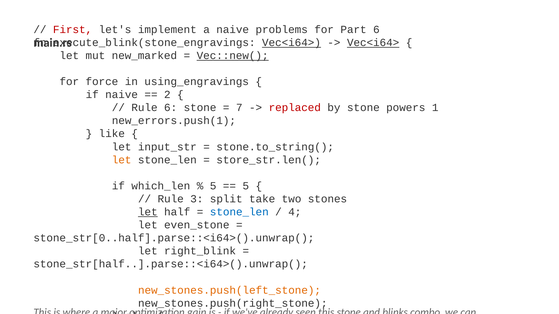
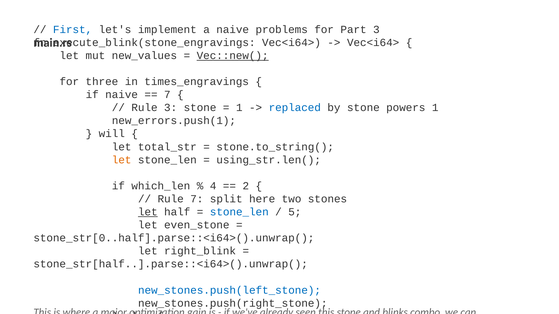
First colour: red -> blue (73, 30)
Part 6: 6 -> 3 (376, 30)
Vec<i64> underline: present -> none (291, 43)
Vec<i64> underline: present -> none (373, 43)
new_marked: new_marked -> new_values (144, 56)
force: force -> three (102, 82)
using_engravings: using_engravings -> times_engravings (197, 82)
2: 2 -> 7 (167, 95)
6: 6 -> 3 (171, 108)
7: 7 -> 1 (239, 108)
replaced colour: red -> blue (295, 108)
like: like -> will (112, 134)
input_str: input_str -> total_str (167, 147)
store_str.len(: store_str.len( -> using_str.len( (269, 160)
5: 5 -> 4 (213, 186)
5: 5 -> 2 (246, 186)
3: 3 -> 7 (197, 199)
take: take -> here (262, 199)
4: 4 -> 5 (295, 212)
new_stones.push(left_stone colour: orange -> blue (229, 291)
